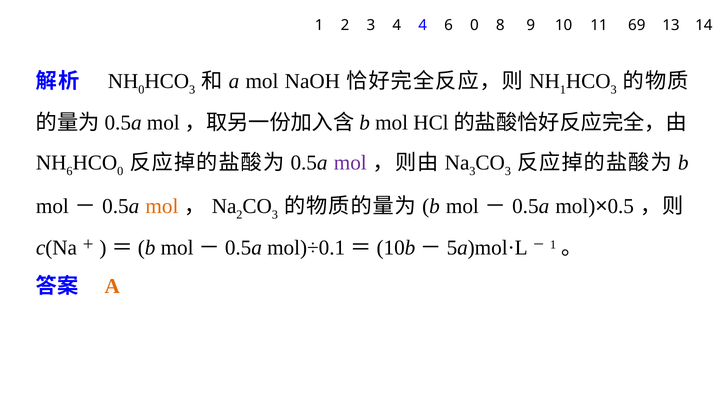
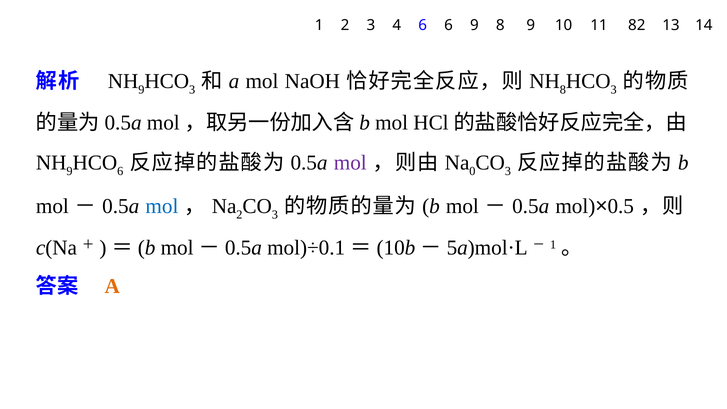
4 4: 4 -> 6 (423, 25)
6 0: 0 -> 9 (474, 25)
69: 69 -> 82 (637, 25)
0: 0 -> 9 (141, 90)
1: 1 -> 8 (563, 90)
6: 6 -> 9 (70, 171)
0: 0 -> 6 (120, 171)
3: 3 -> 0 (472, 171)
mol colour: orange -> blue (162, 206)
